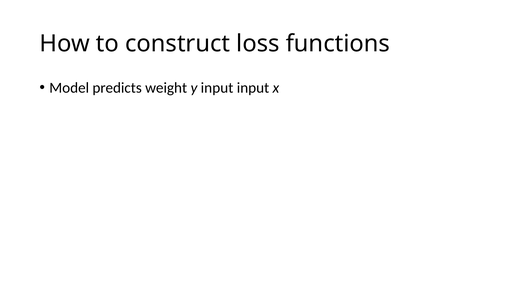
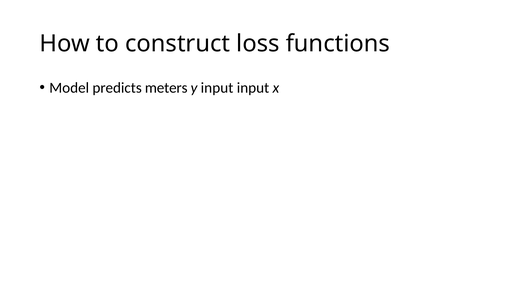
weight: weight -> meters (166, 88)
